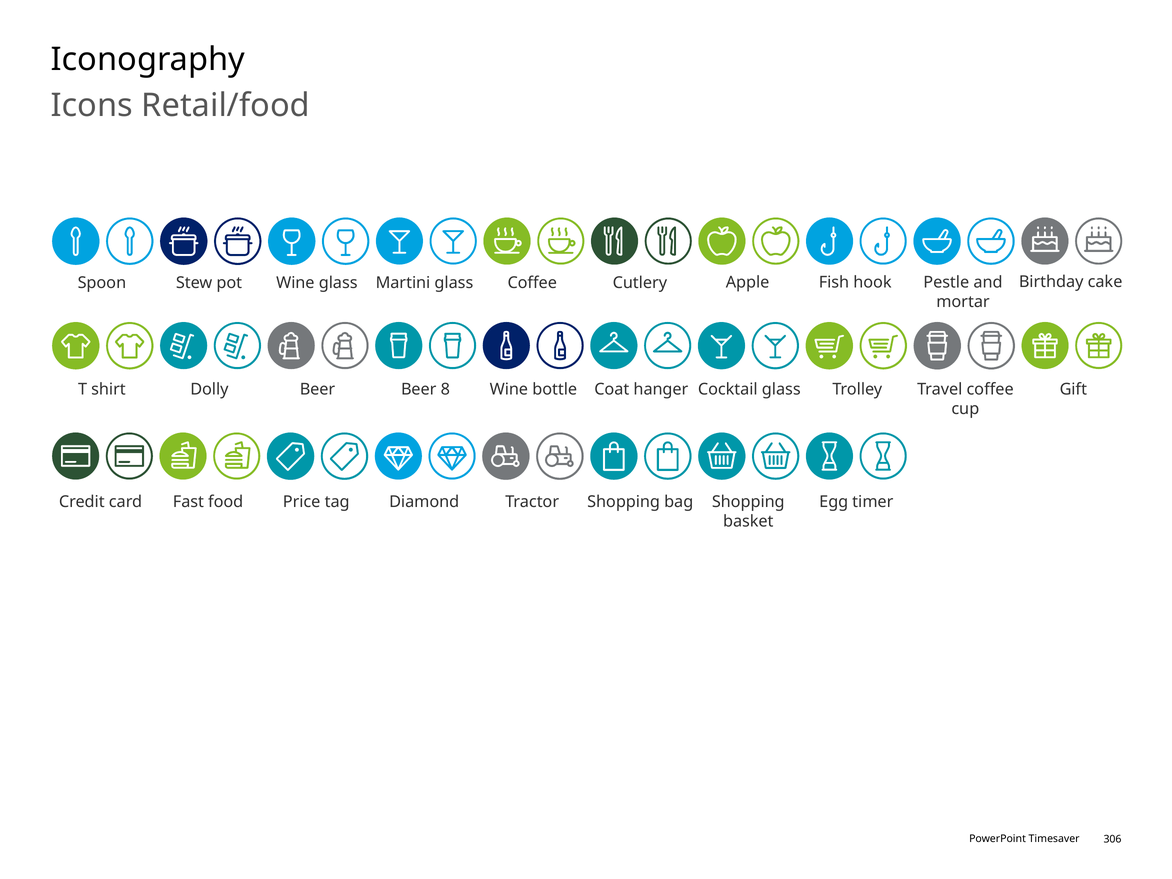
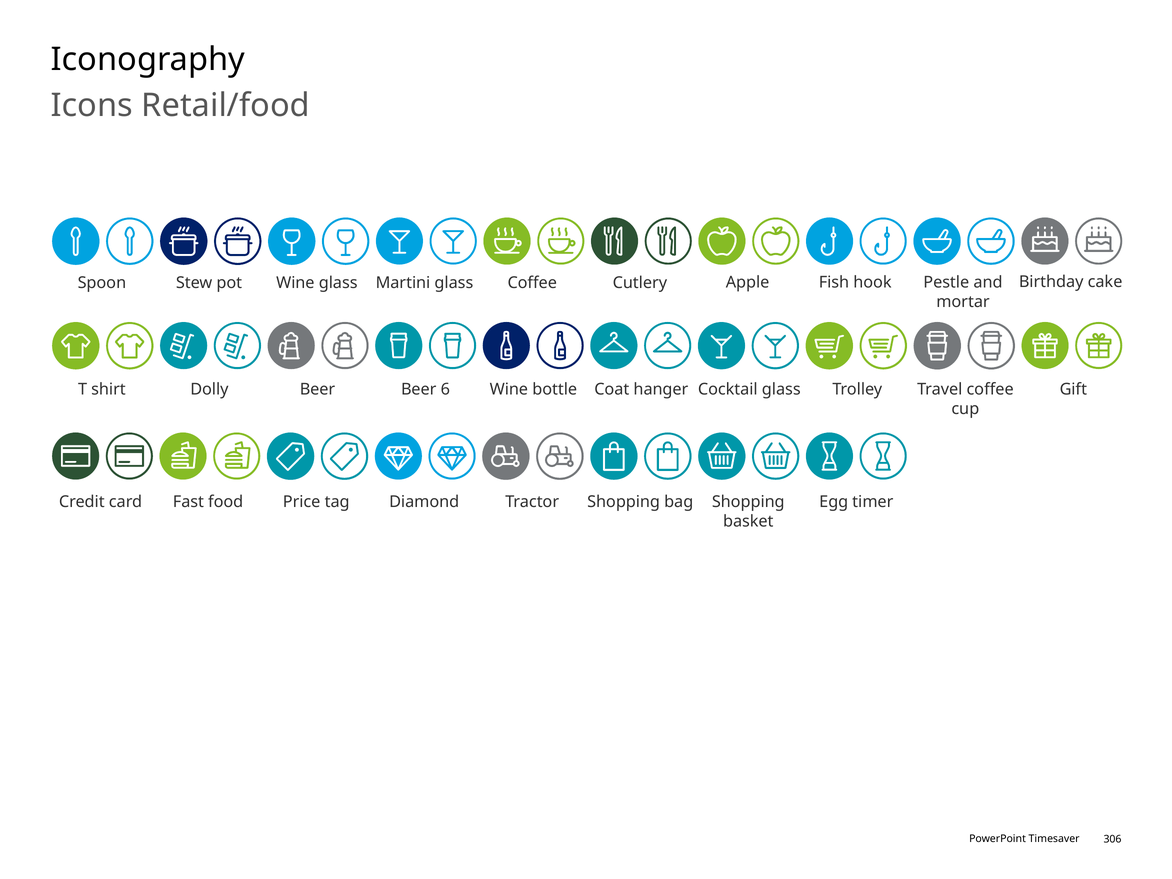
8: 8 -> 6 (445, 390)
